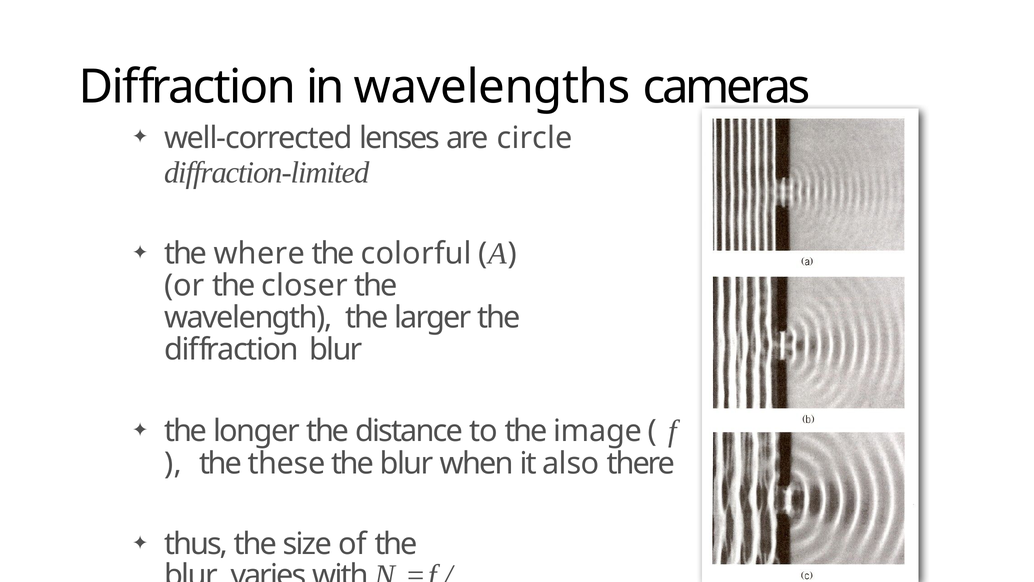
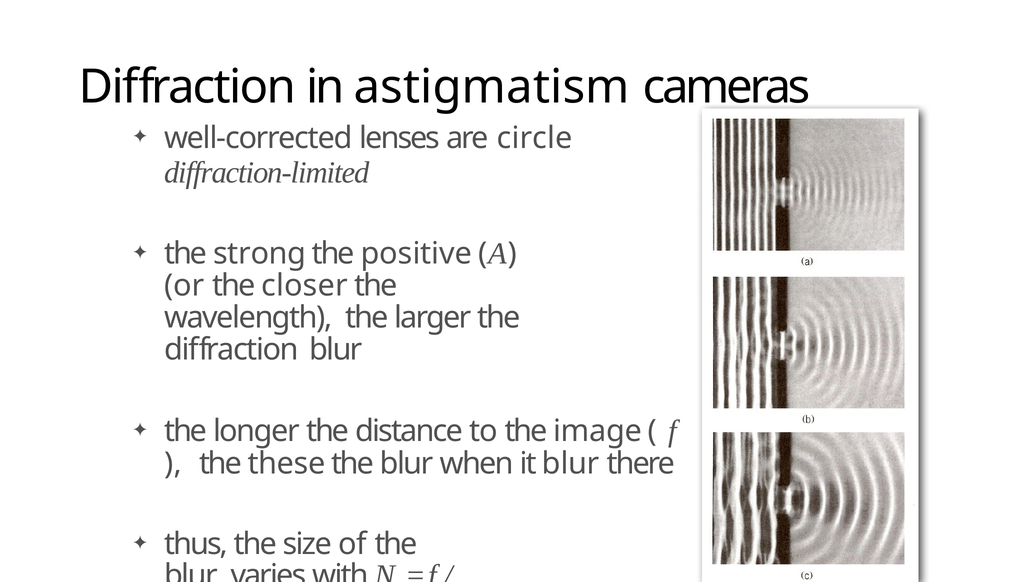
wavelengths: wavelengths -> astigmatism (492, 87)
where: where -> strong (260, 253)
colorful: colorful -> positive (416, 253)
it also: also -> blur (571, 463)
